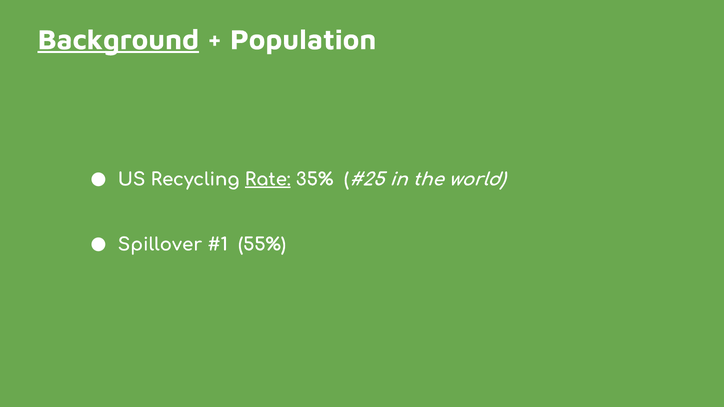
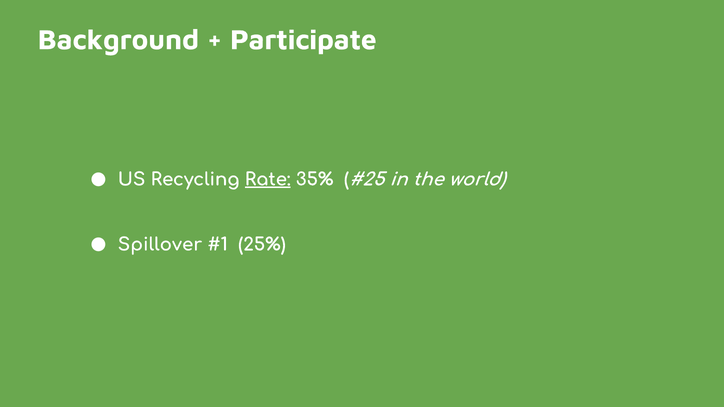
Background underline: present -> none (118, 40)
Population: Population -> Participate (303, 40)
55%: 55% -> 25% (262, 245)
